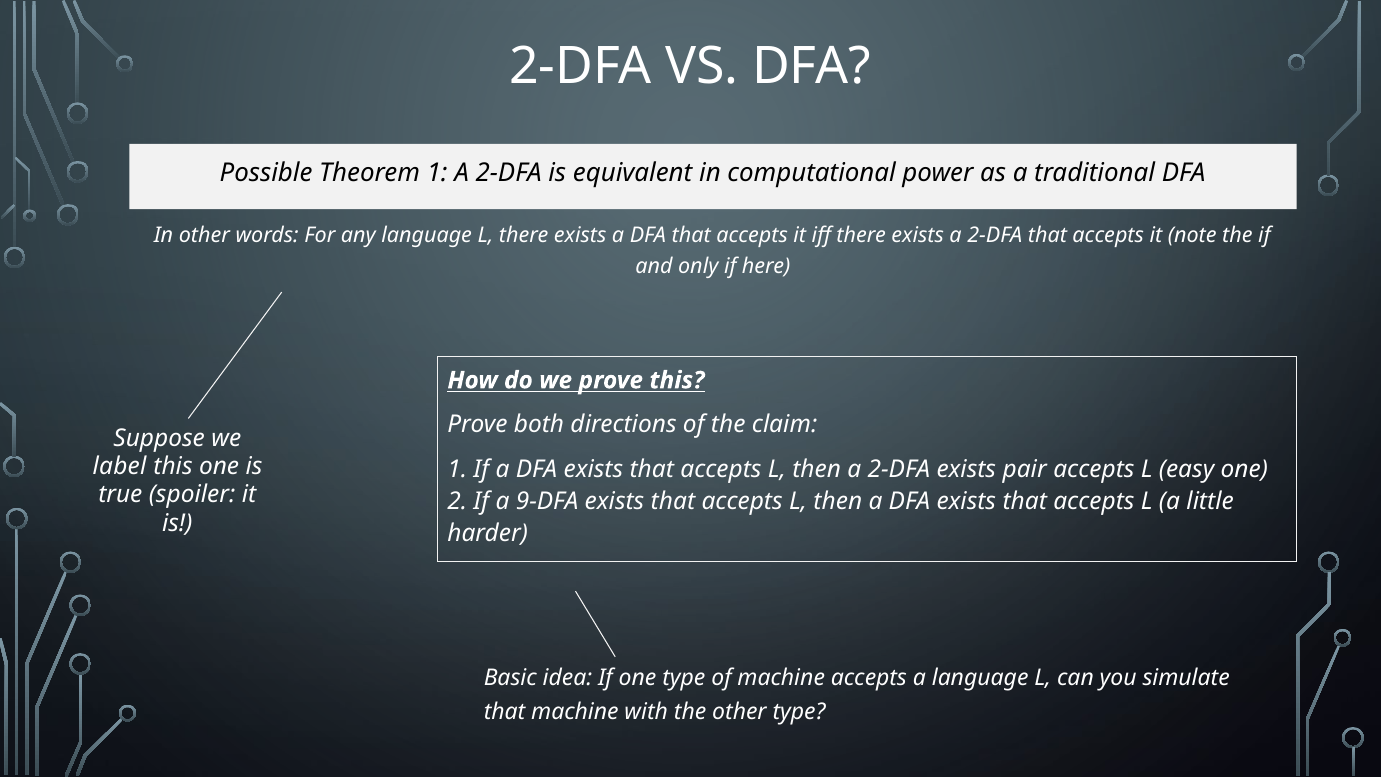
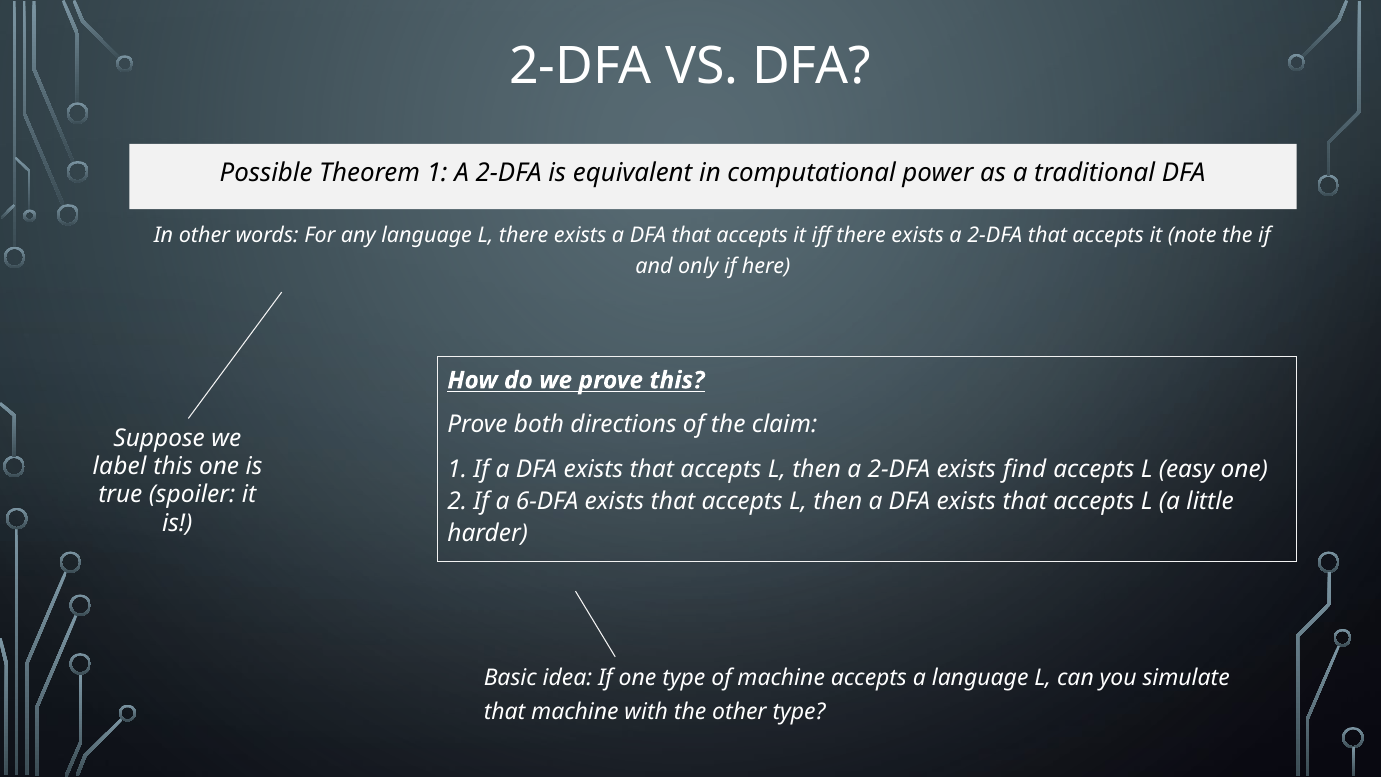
pair: pair -> find (1025, 469)
9-DFA: 9-DFA -> 6-DFA (547, 501)
